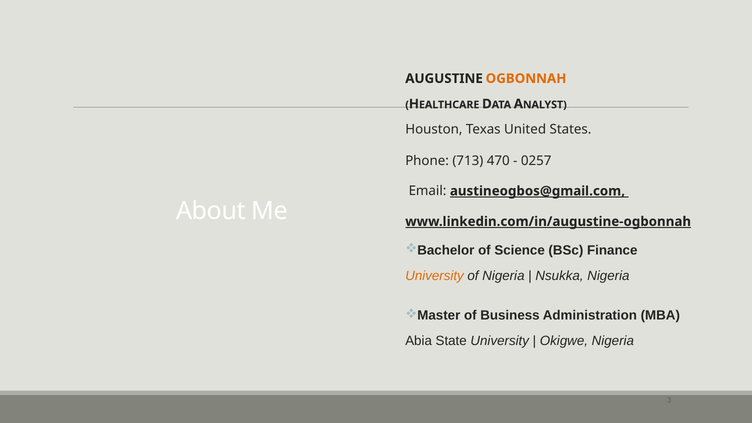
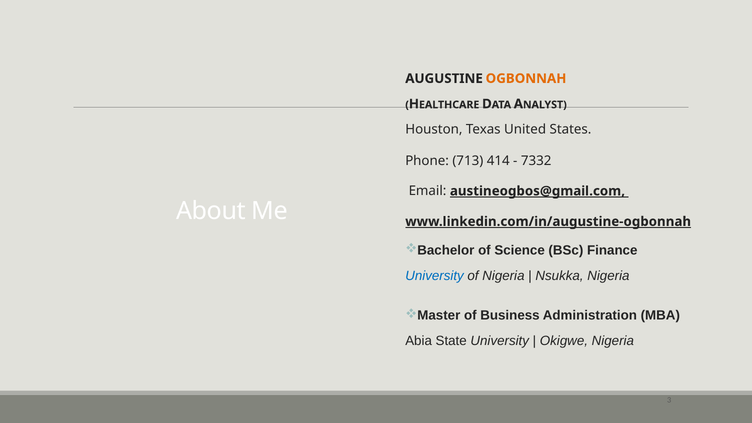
470: 470 -> 414 (498, 161)
0257: 0257 -> 7332 (536, 161)
University colour: orange -> blue (435, 276)
